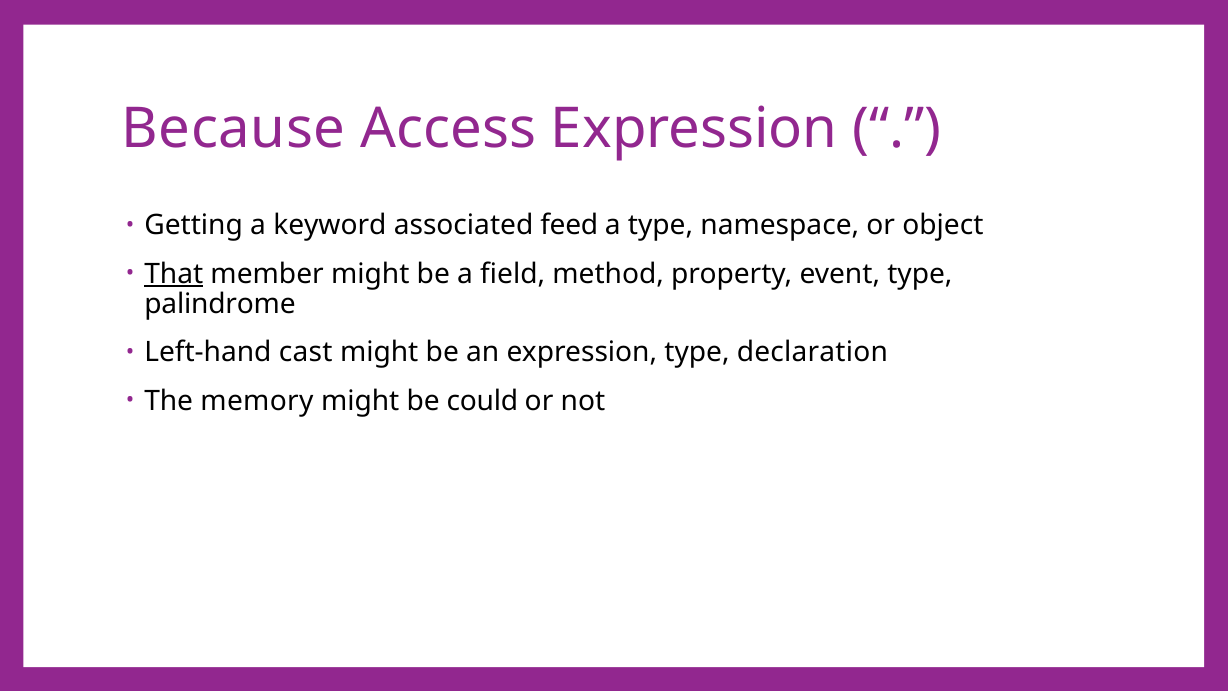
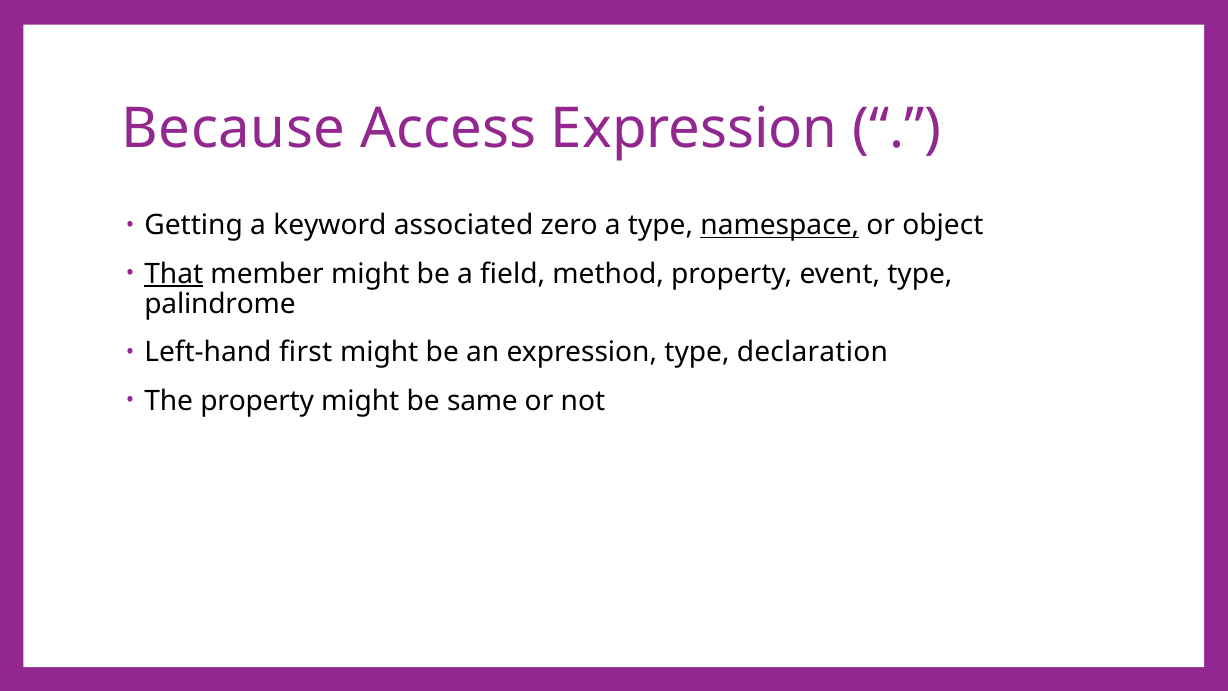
feed: feed -> zero (569, 225)
namespace underline: none -> present (780, 225)
cast: cast -> first (306, 352)
The memory: memory -> property (257, 401)
could: could -> same (482, 401)
